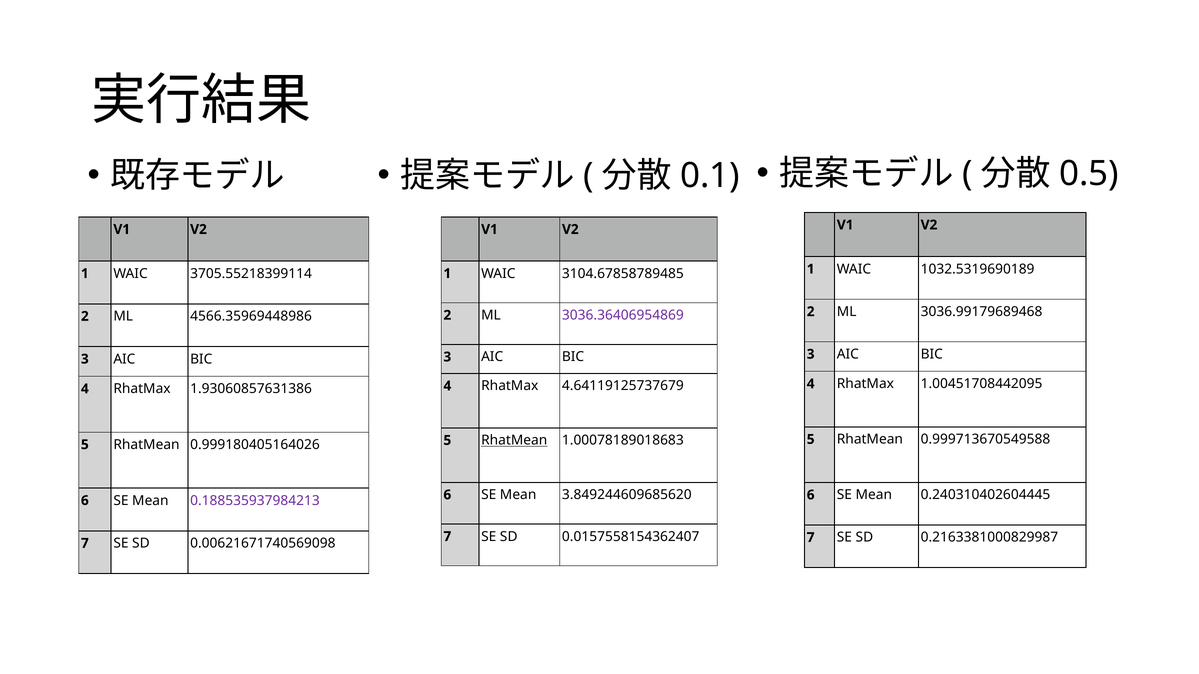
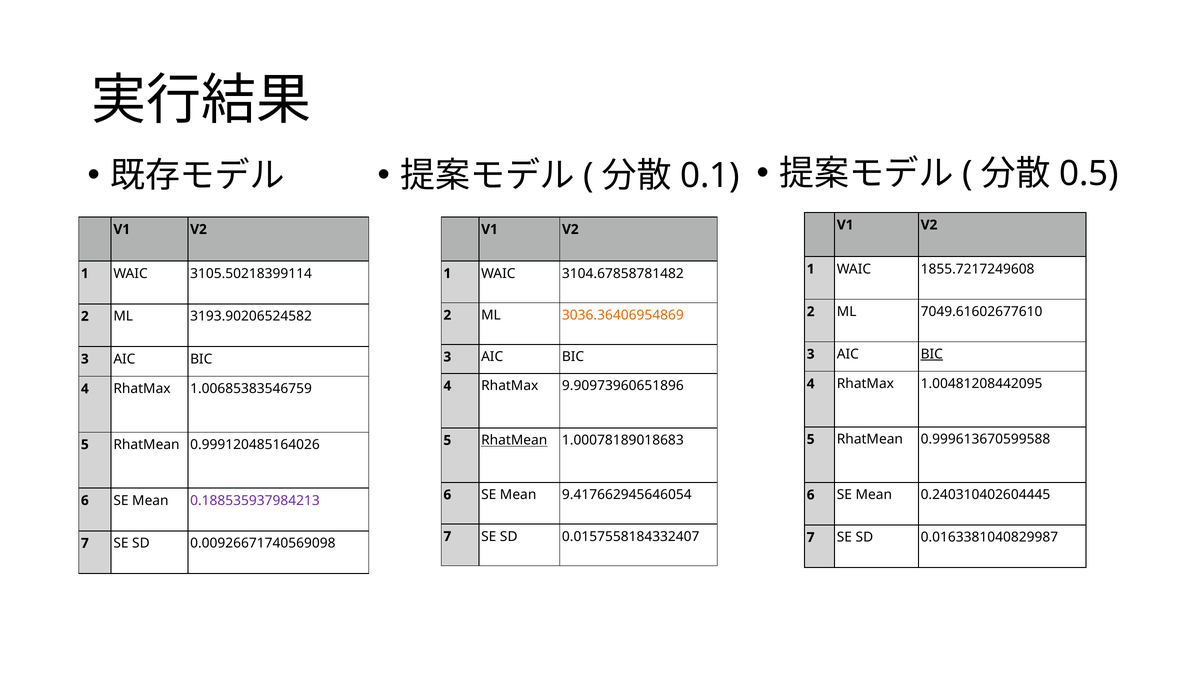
1032.5319690189: 1032.5319690189 -> 1855.7217249608 (978, 269)
3705.55218399114: 3705.55218399114 -> 3105.50218399114 (251, 274)
3104.67858789485: 3104.67858789485 -> 3104.67858781482 (623, 274)
3036.99179689468: 3036.99179689468 -> 7049.61602677610 (982, 312)
3036.36406954869 colour: purple -> orange (623, 315)
4566.35969448986: 4566.35969448986 -> 3193.90206524582 (251, 316)
BIC underline: none -> present (932, 354)
1.00451708442095: 1.00451708442095 -> 1.00481208442095 (982, 384)
4.64119125737679: 4.64119125737679 -> 9.90973960651896 (623, 386)
1.93060857631386: 1.93060857631386 -> 1.00685383546759 (251, 389)
0.999713670549588: 0.999713670549588 -> 0.999613670599588 (985, 440)
0.999180405164026: 0.999180405164026 -> 0.999120485164026 (255, 445)
3.849244609685620: 3.849244609685620 -> 9.417662945646054 (627, 495)
0.0157558154362407: 0.0157558154362407 -> 0.0157558184332407 (631, 537)
0.2163381000829987: 0.2163381000829987 -> 0.0163381040829987 (989, 538)
0.00621671740569098: 0.00621671740569098 -> 0.00926671740569098 (263, 544)
